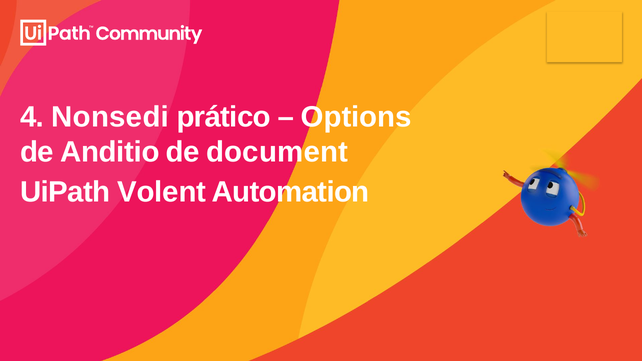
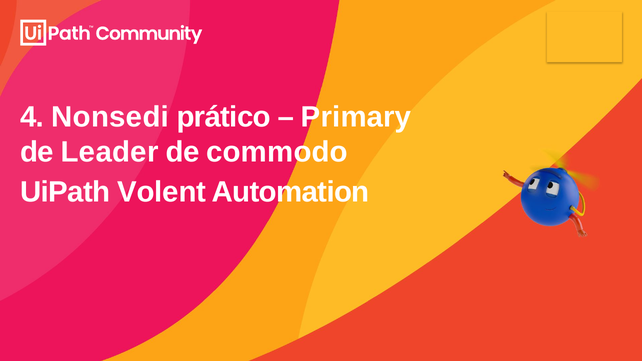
Options: Options -> Primary (356, 117)
Anditio: Anditio -> Leader (110, 152)
document: document -> commodo (277, 152)
